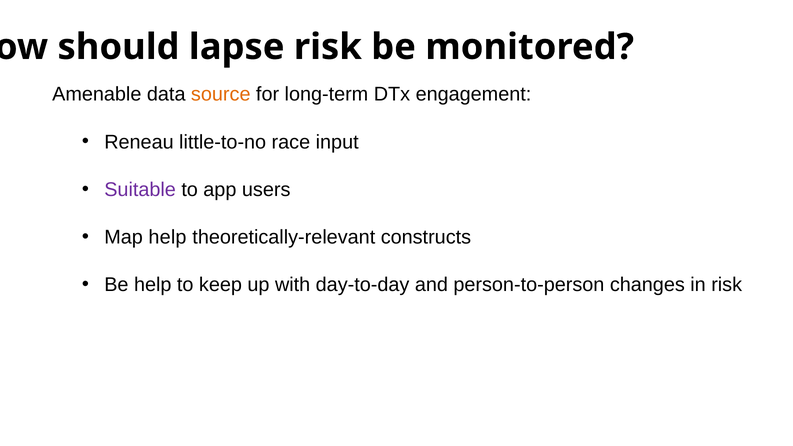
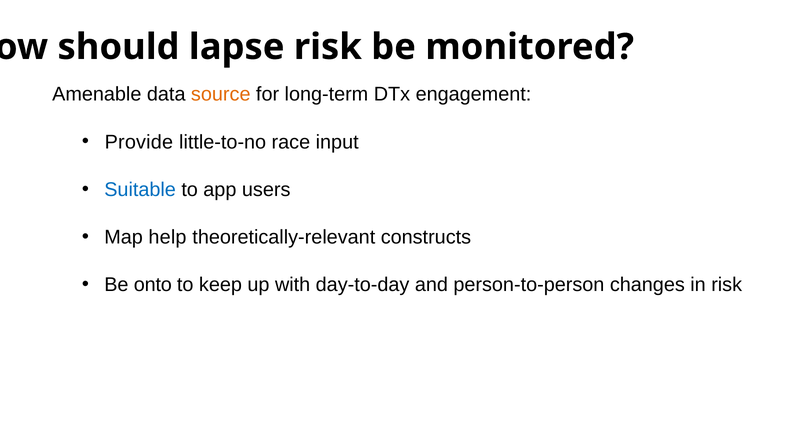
Reneau: Reneau -> Provide (139, 142)
Suitable colour: purple -> blue (140, 190)
Be help: help -> onto (153, 285)
